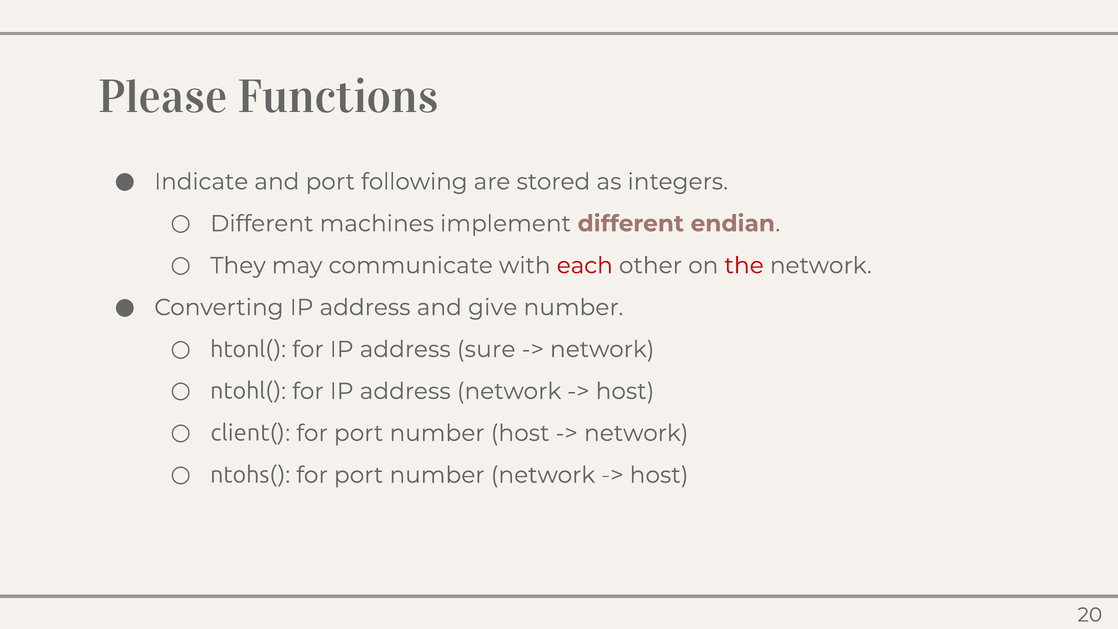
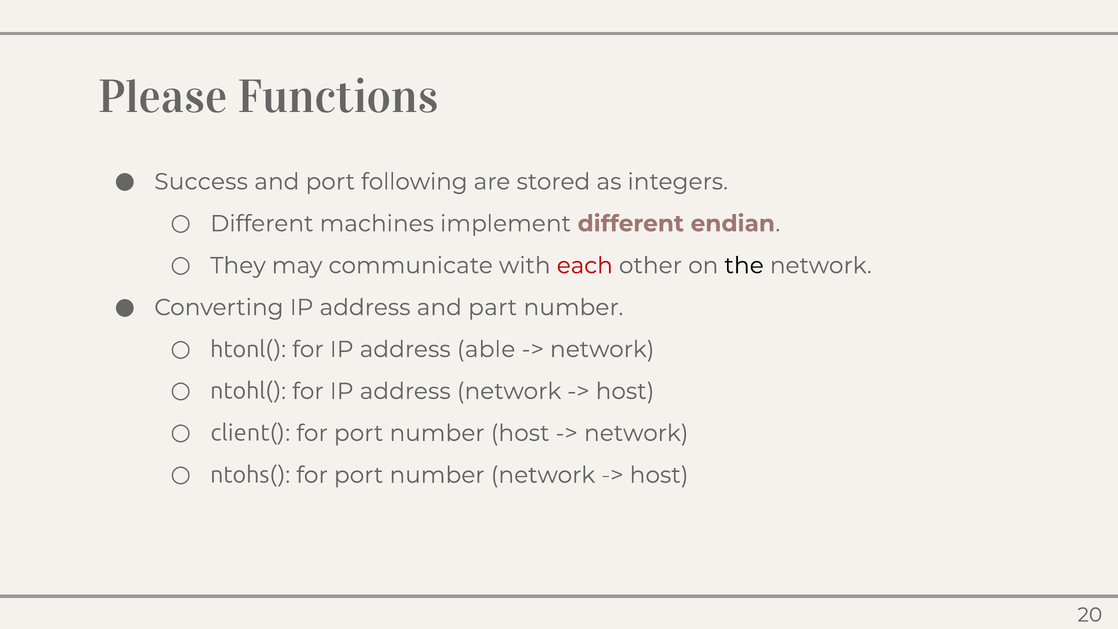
Indicate: Indicate -> Success (201, 182)
the colour: red -> black (744, 266)
give: give -> part (493, 307)
sure: sure -> able (486, 349)
